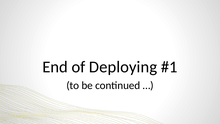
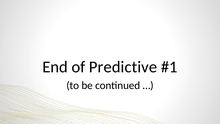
Deploying: Deploying -> Predictive (123, 67)
